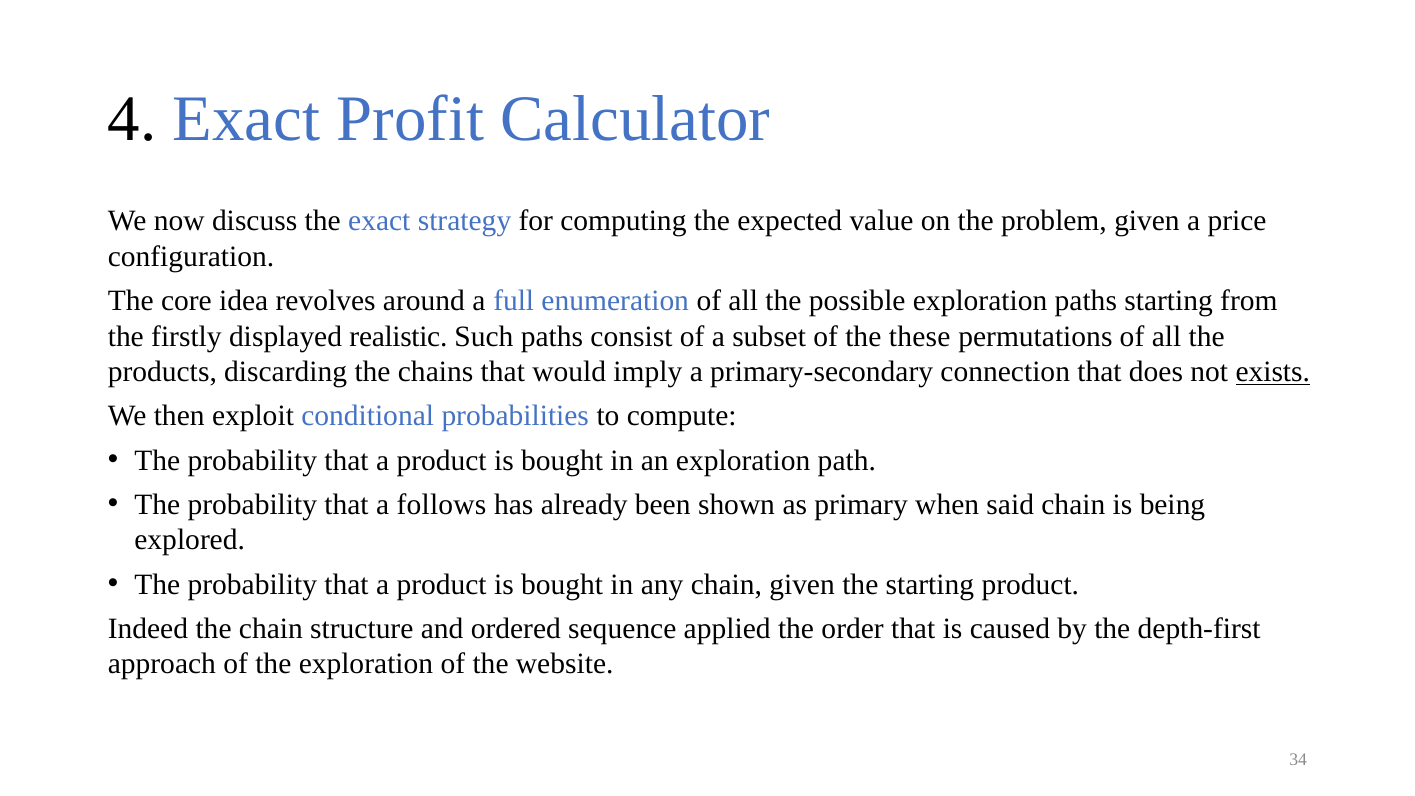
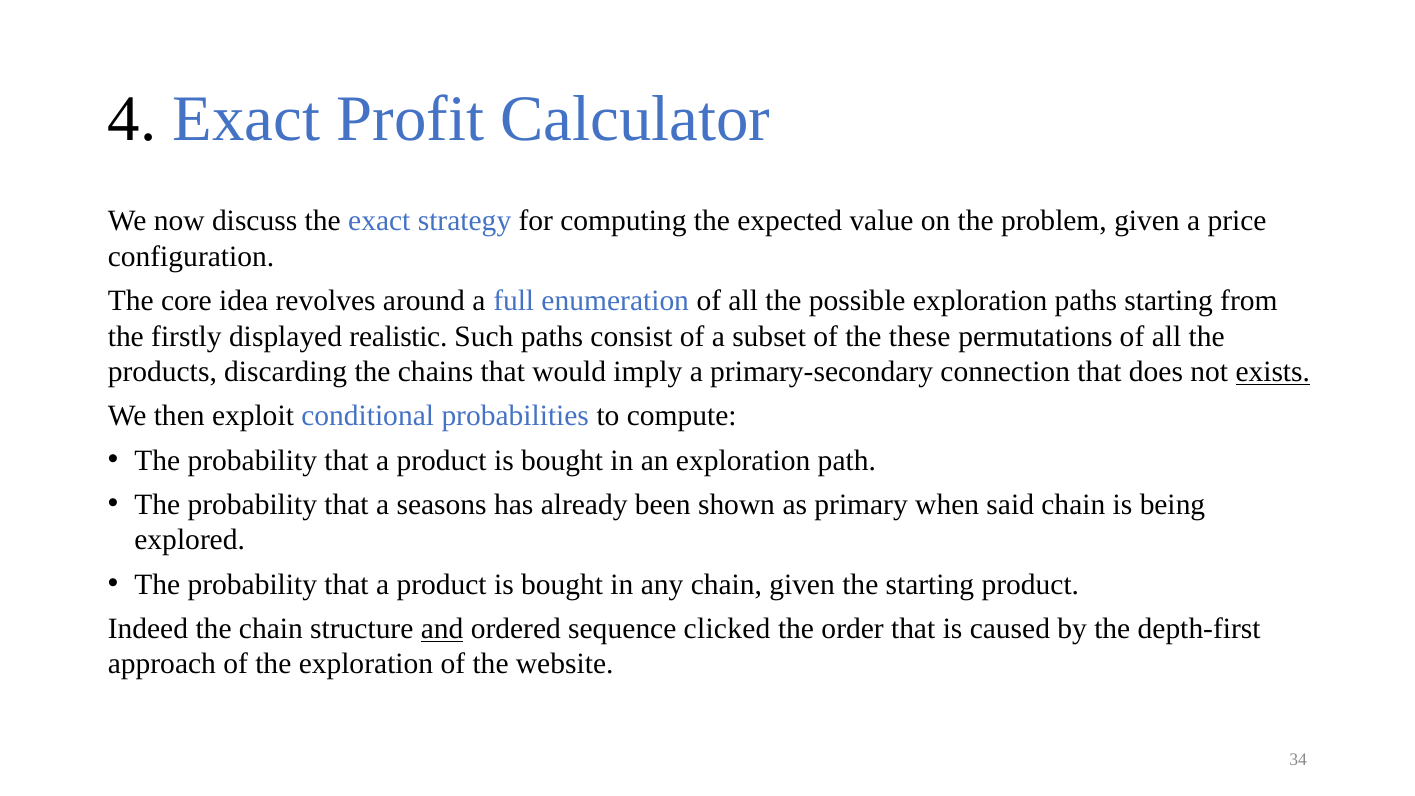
follows: follows -> seasons (442, 505)
and underline: none -> present (442, 629)
applied: applied -> clicked (727, 629)
